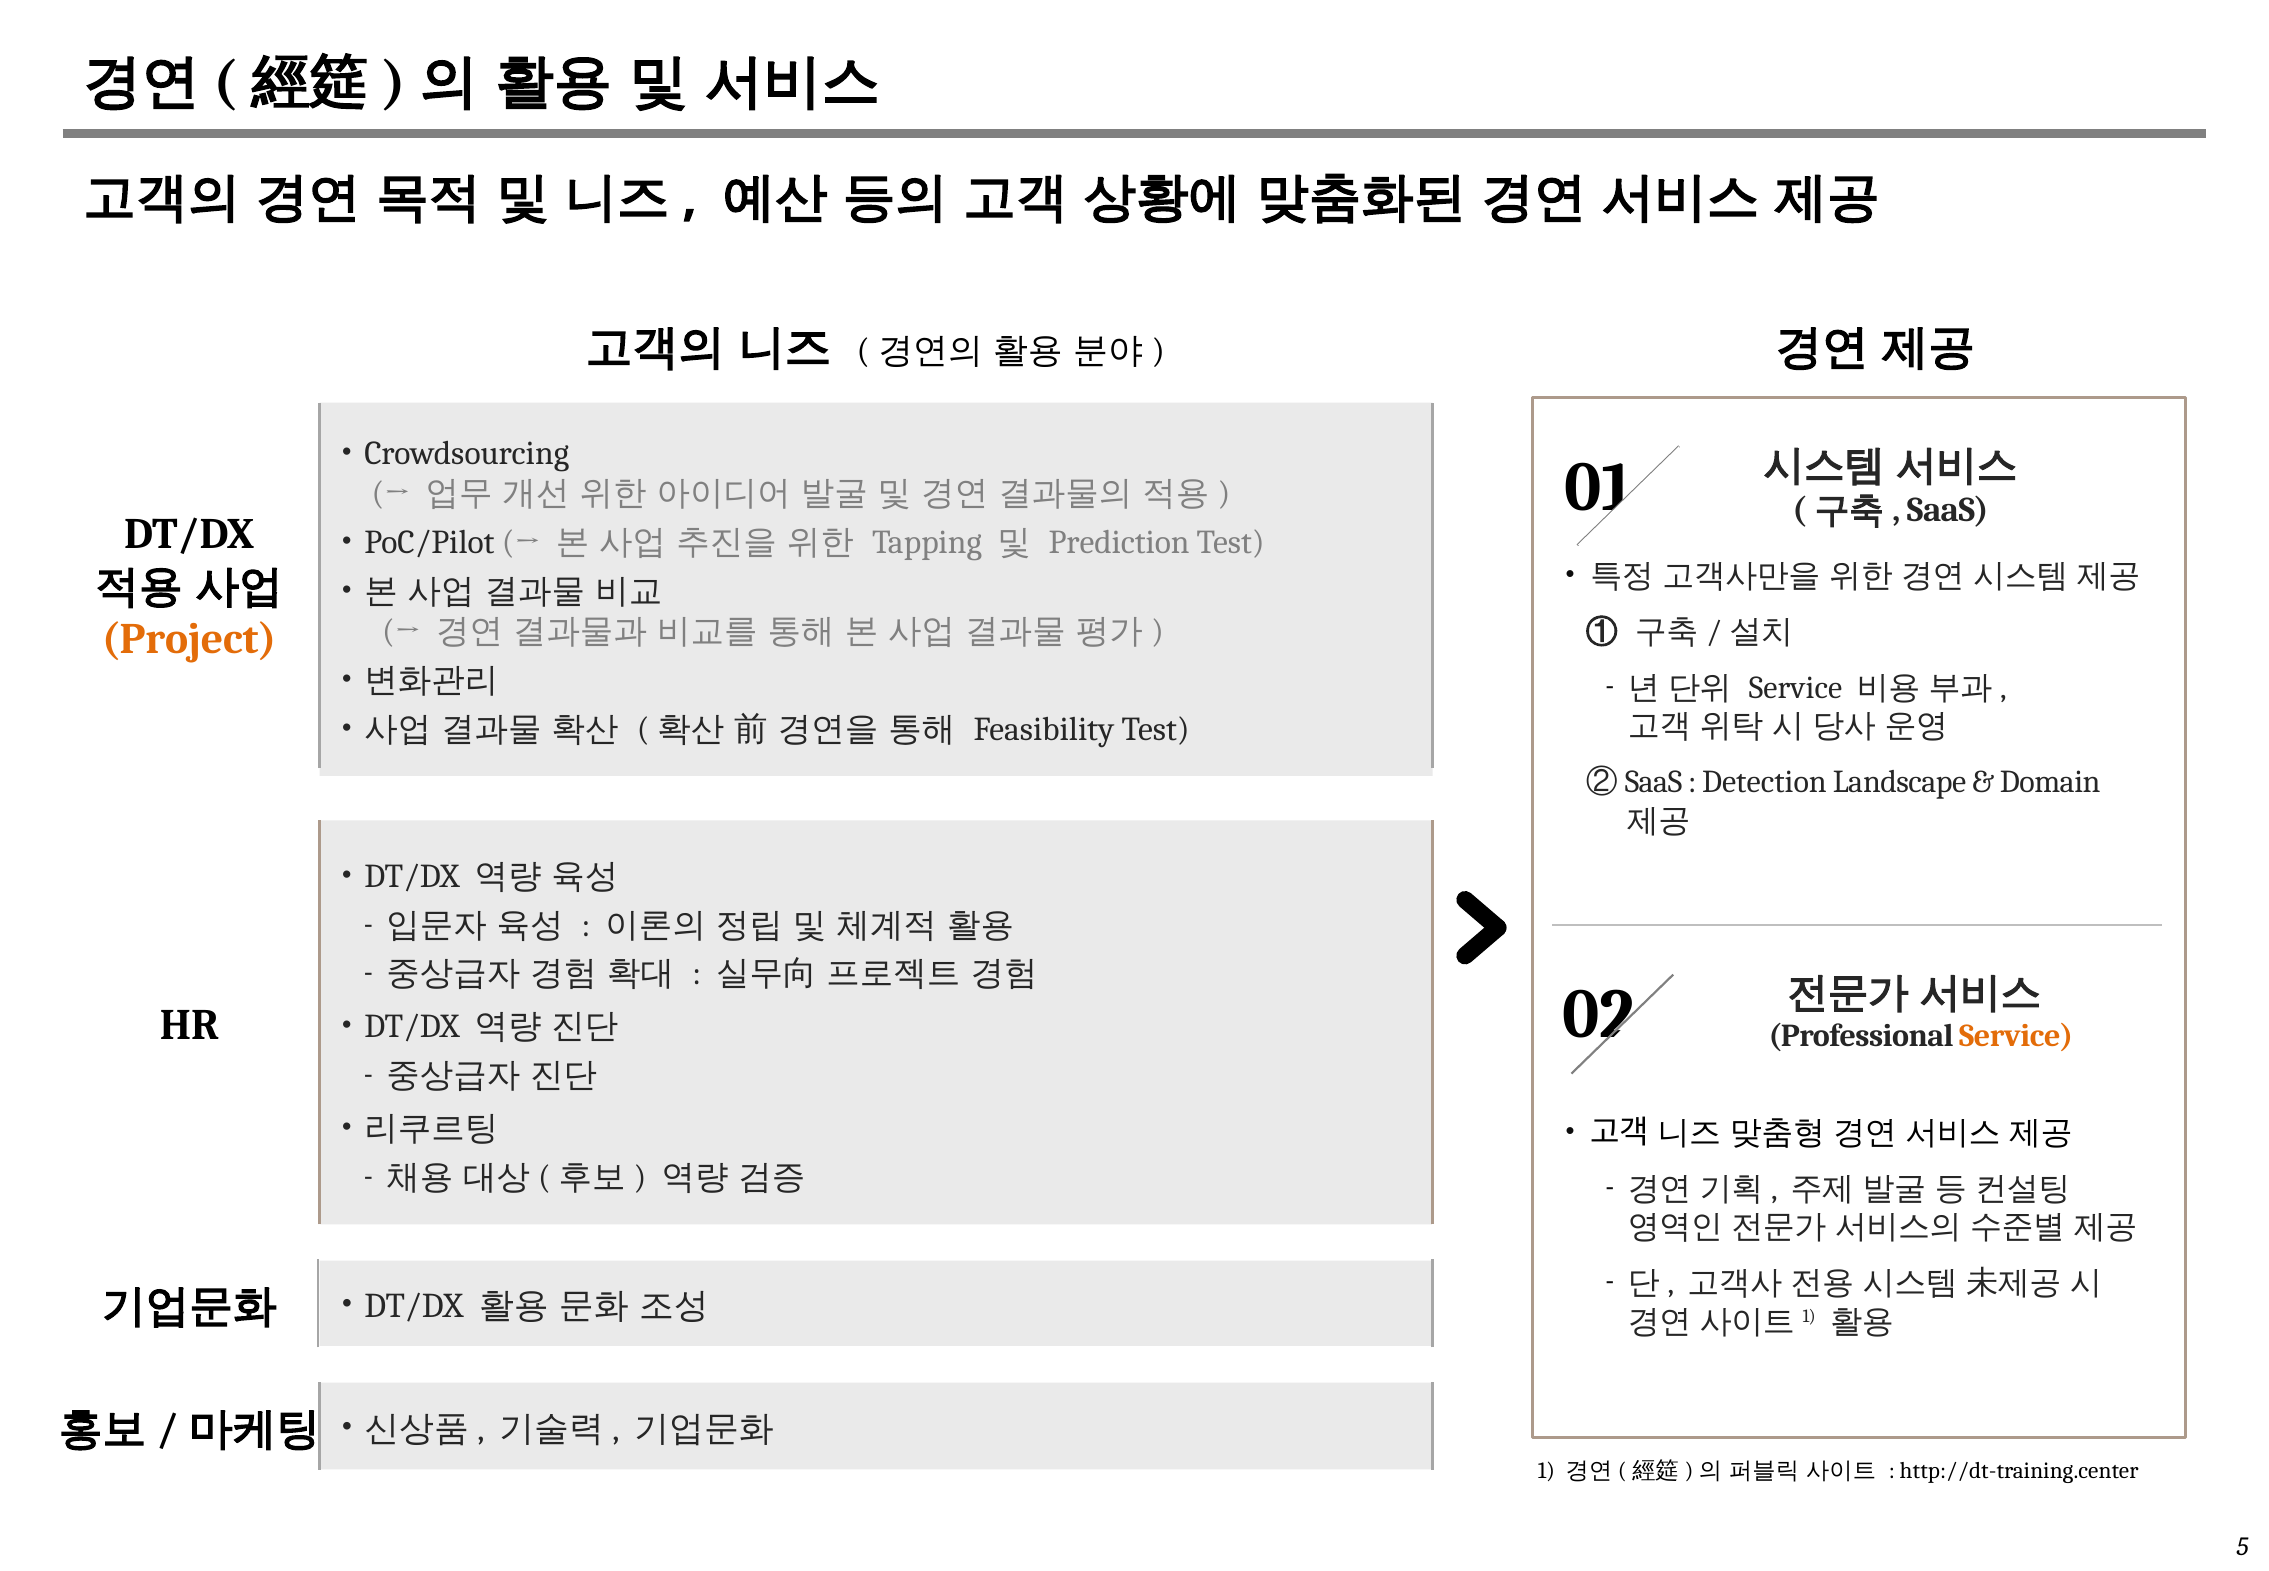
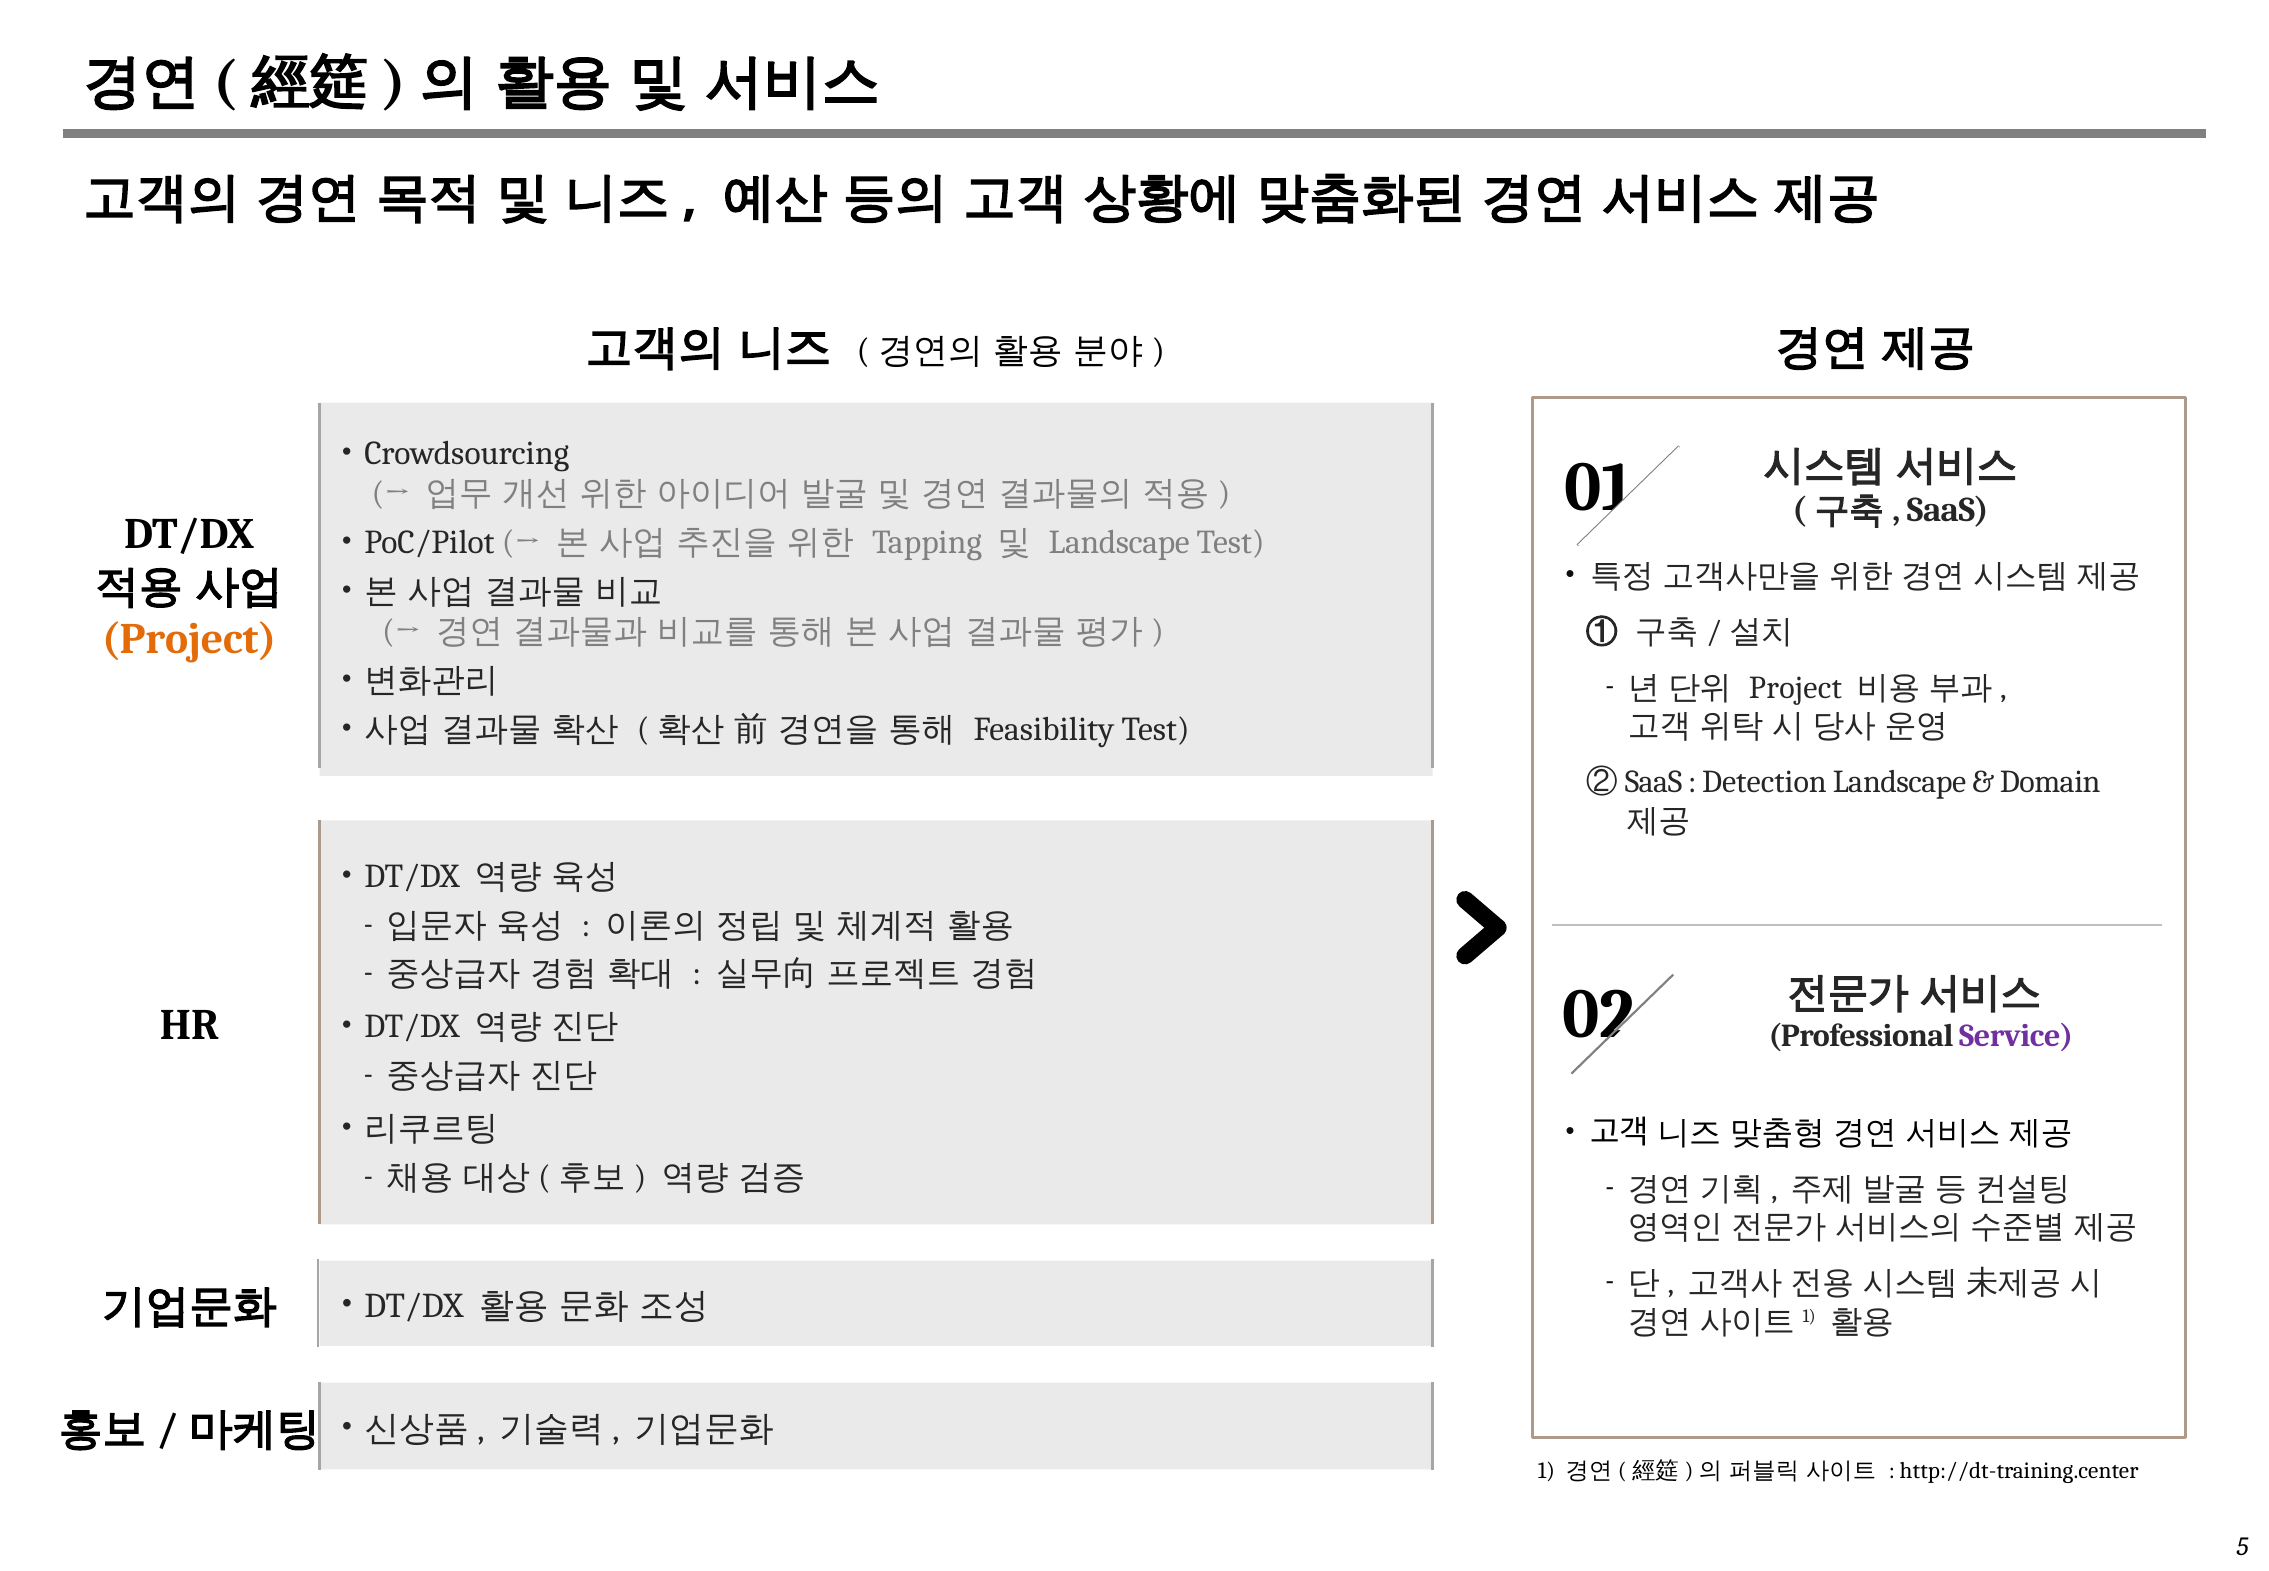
Prediction: Prediction -> Landscape (1119, 543)
Service: Service -> Project (1795, 688)
Service colour: orange -> purple (2016, 1036)
